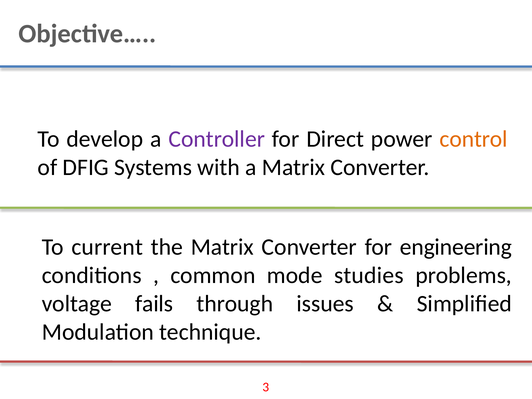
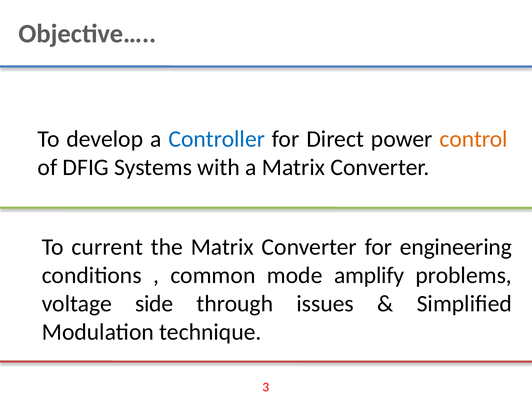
Controller colour: purple -> blue (217, 139)
studies: studies -> amplify (369, 275)
fails: fails -> side (154, 304)
